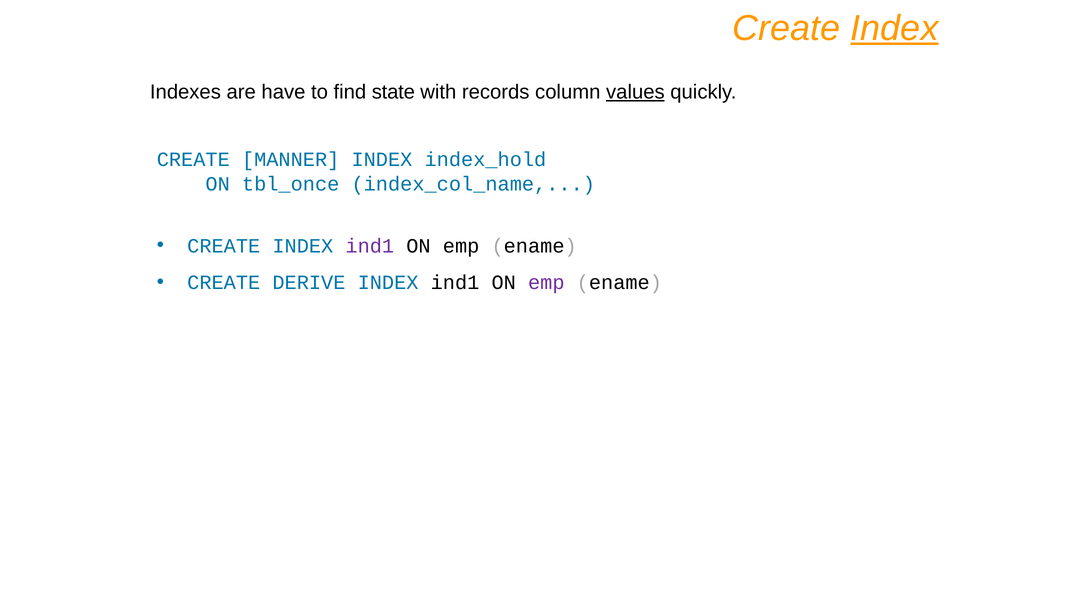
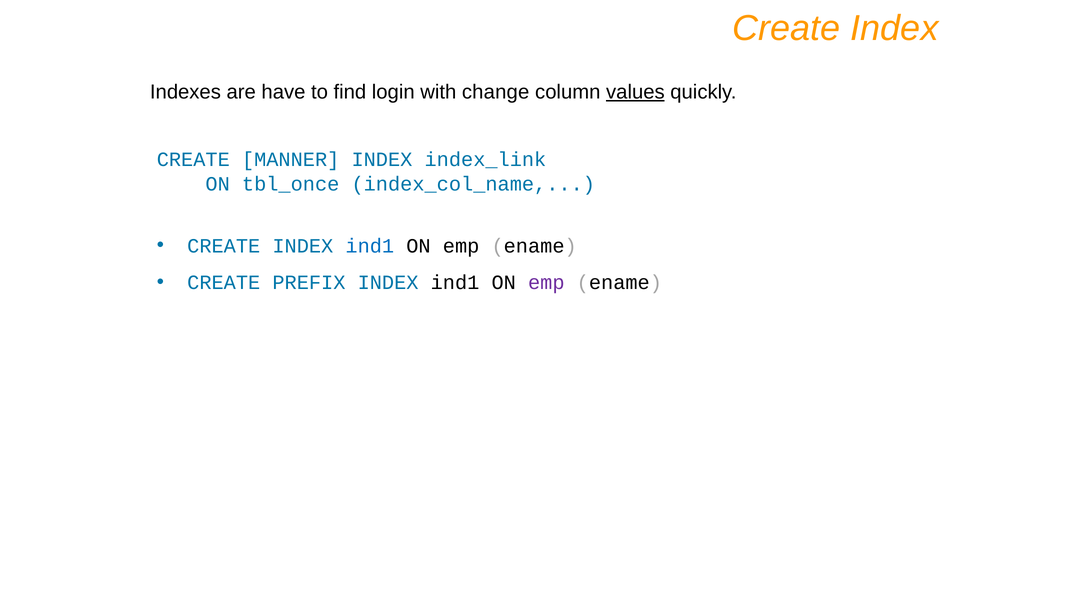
Index underline: present -> none (894, 28)
state: state -> login (393, 92)
records: records -> change (496, 92)
index_hold: index_hold -> index_link (485, 160)
ind1 colour: purple -> blue (370, 246)
DERIVE: DERIVE -> PREFIX (309, 282)
